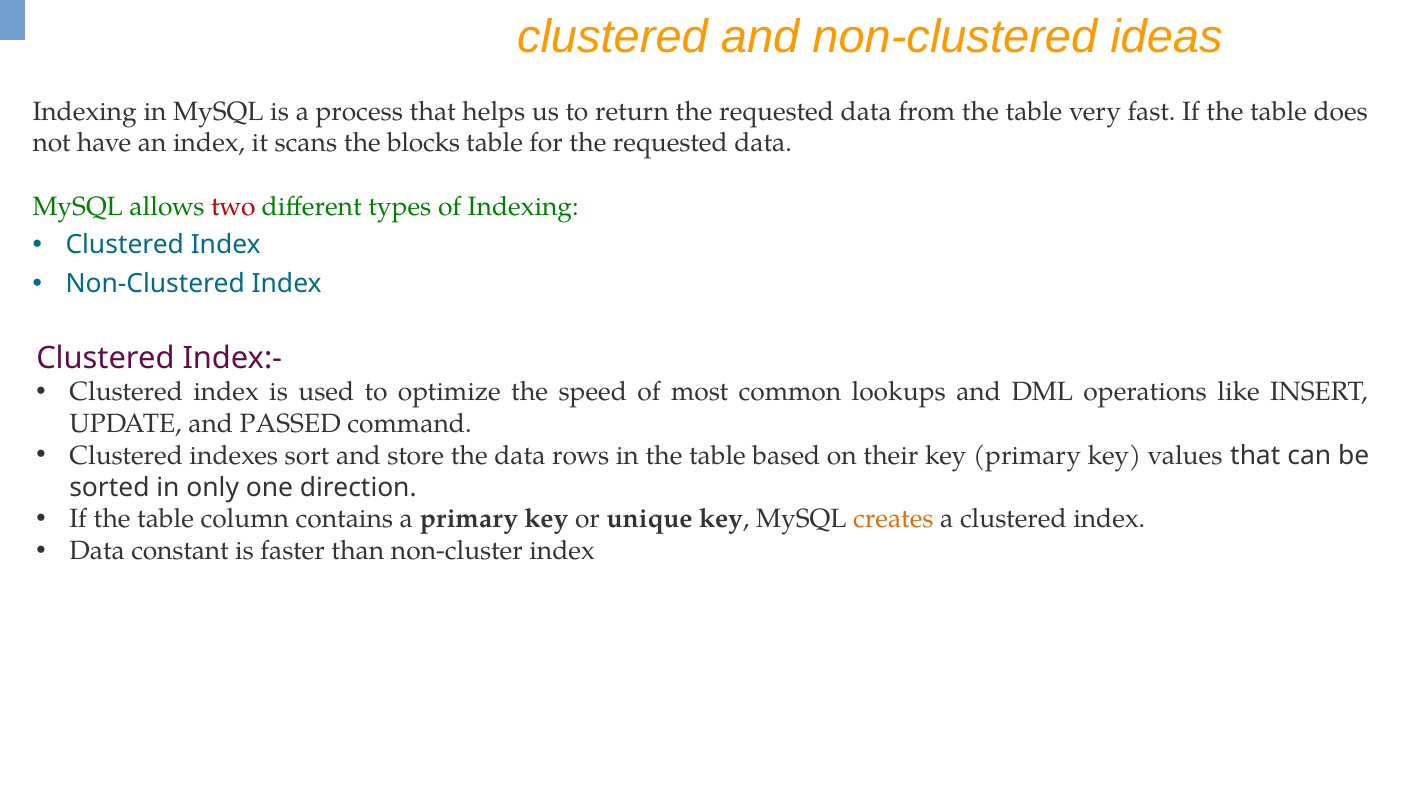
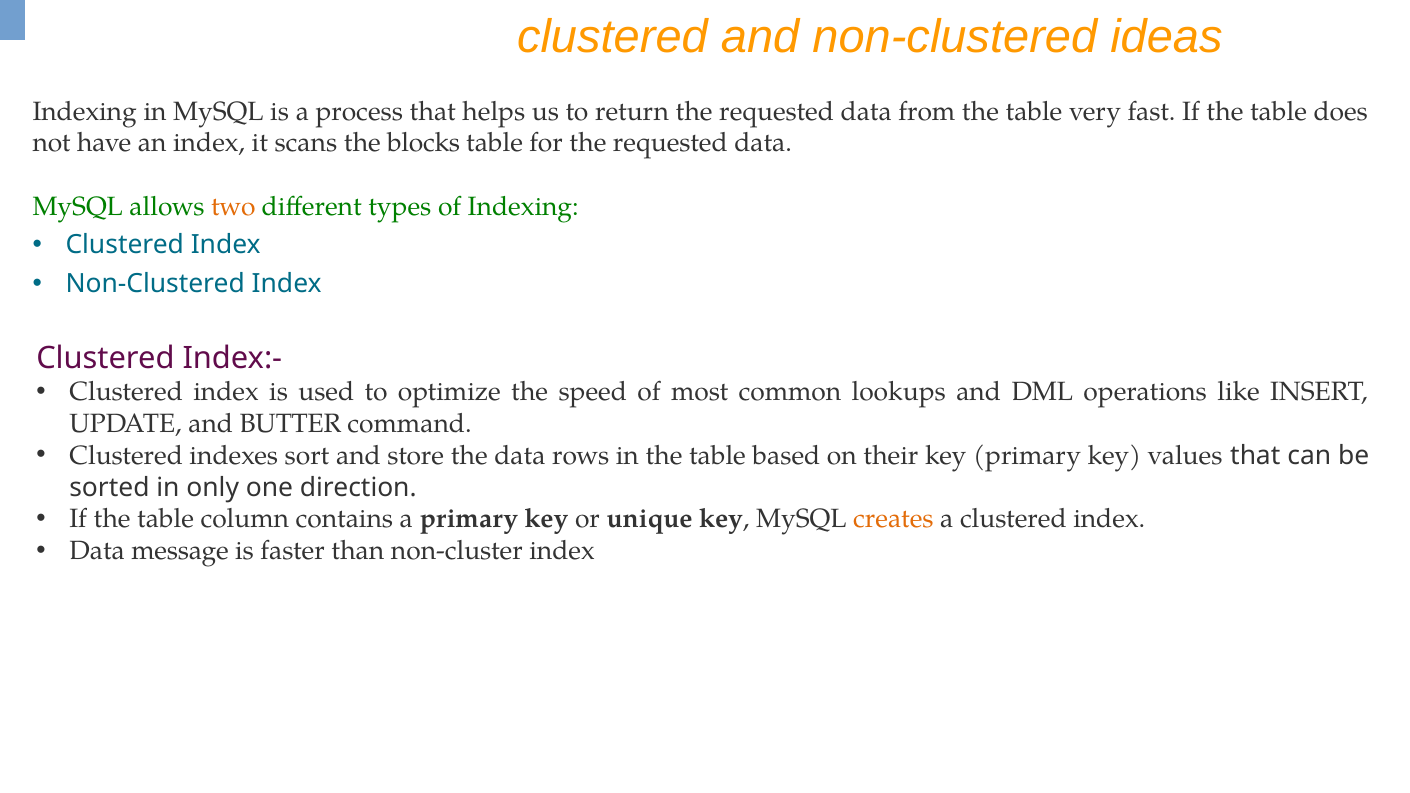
two colour: red -> orange (233, 206)
PASSED: PASSED -> BUTTER (290, 424)
constant: constant -> message (180, 551)
